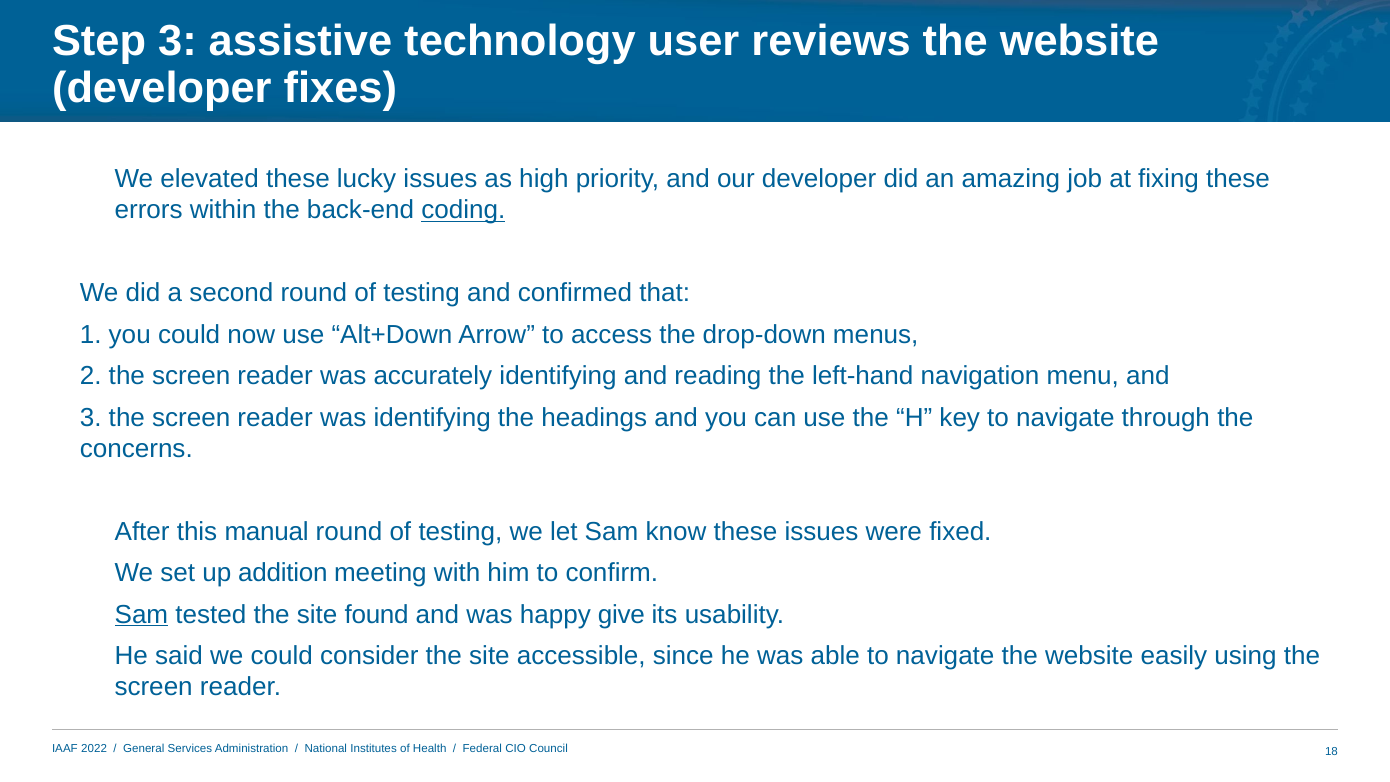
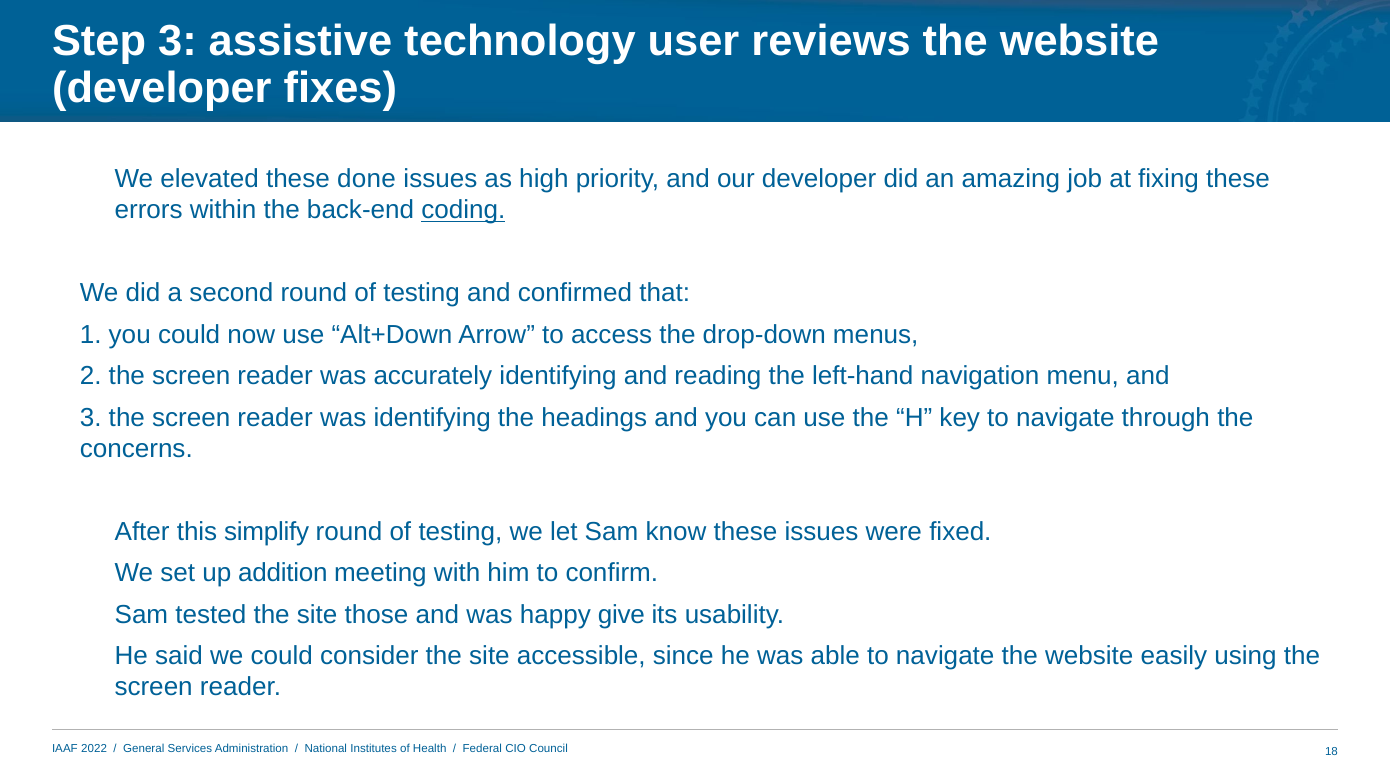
lucky: lucky -> done (366, 179)
manual: manual -> simplify (267, 531)
Sam underline: present -> none (141, 614)
found: found -> those (377, 614)
